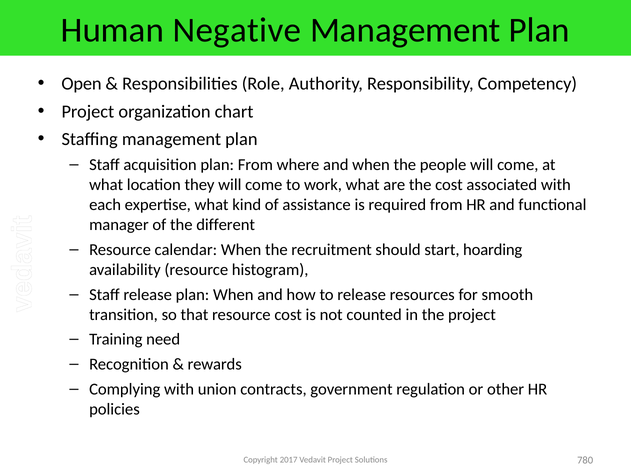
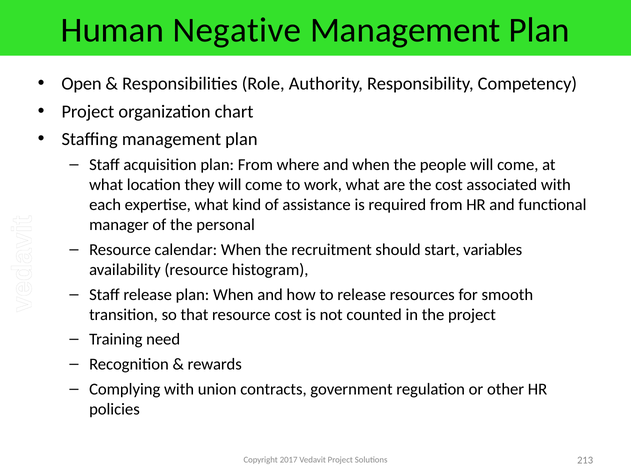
different: different -> personal (226, 225)
hoarding: hoarding -> variables (493, 250)
780: 780 -> 213 (585, 460)
